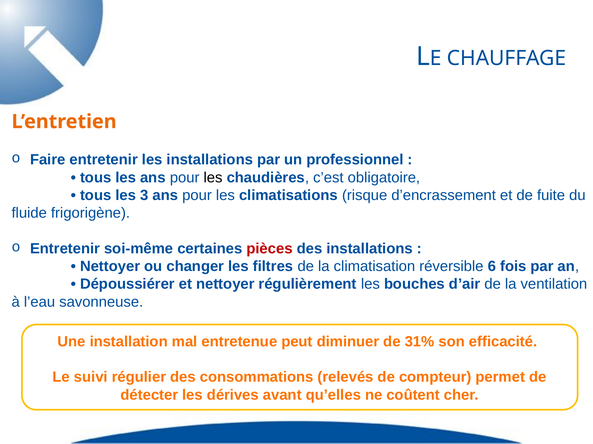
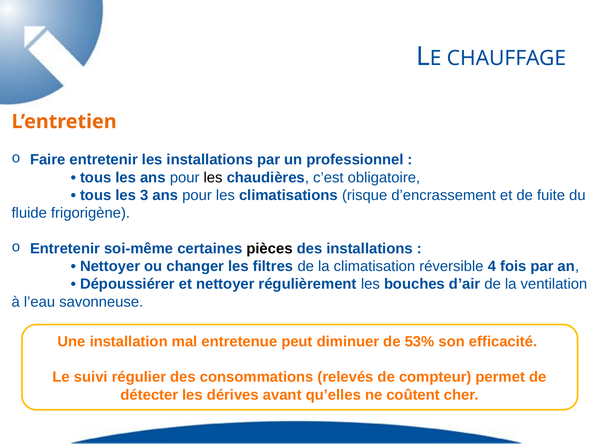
pièces colour: red -> black (270, 249)
6: 6 -> 4 (492, 267)
31%: 31% -> 53% (420, 342)
